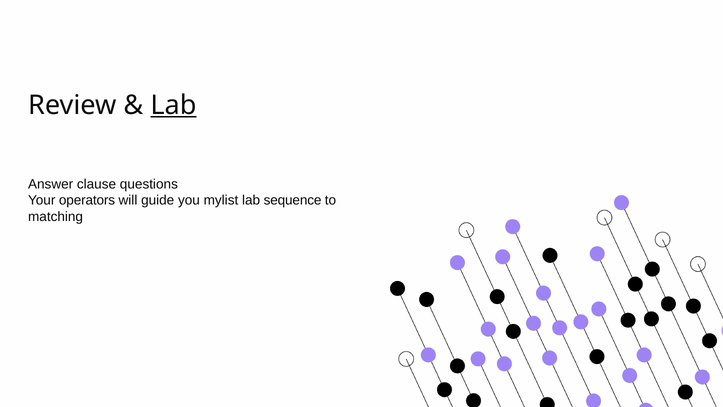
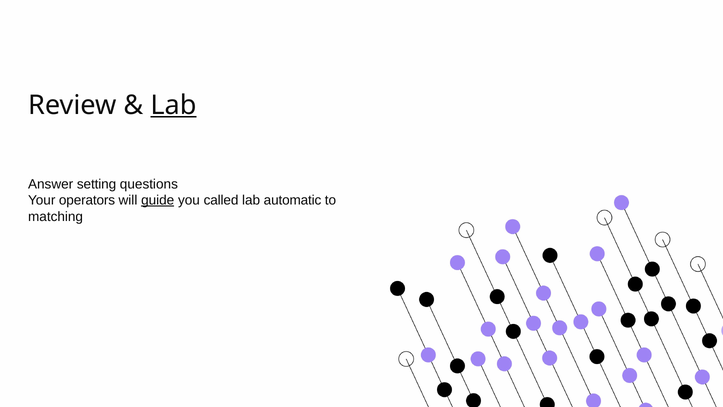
clause: clause -> setting (97, 184)
guide underline: none -> present (158, 200)
mylist: mylist -> called (221, 200)
sequence: sequence -> automatic (293, 200)
